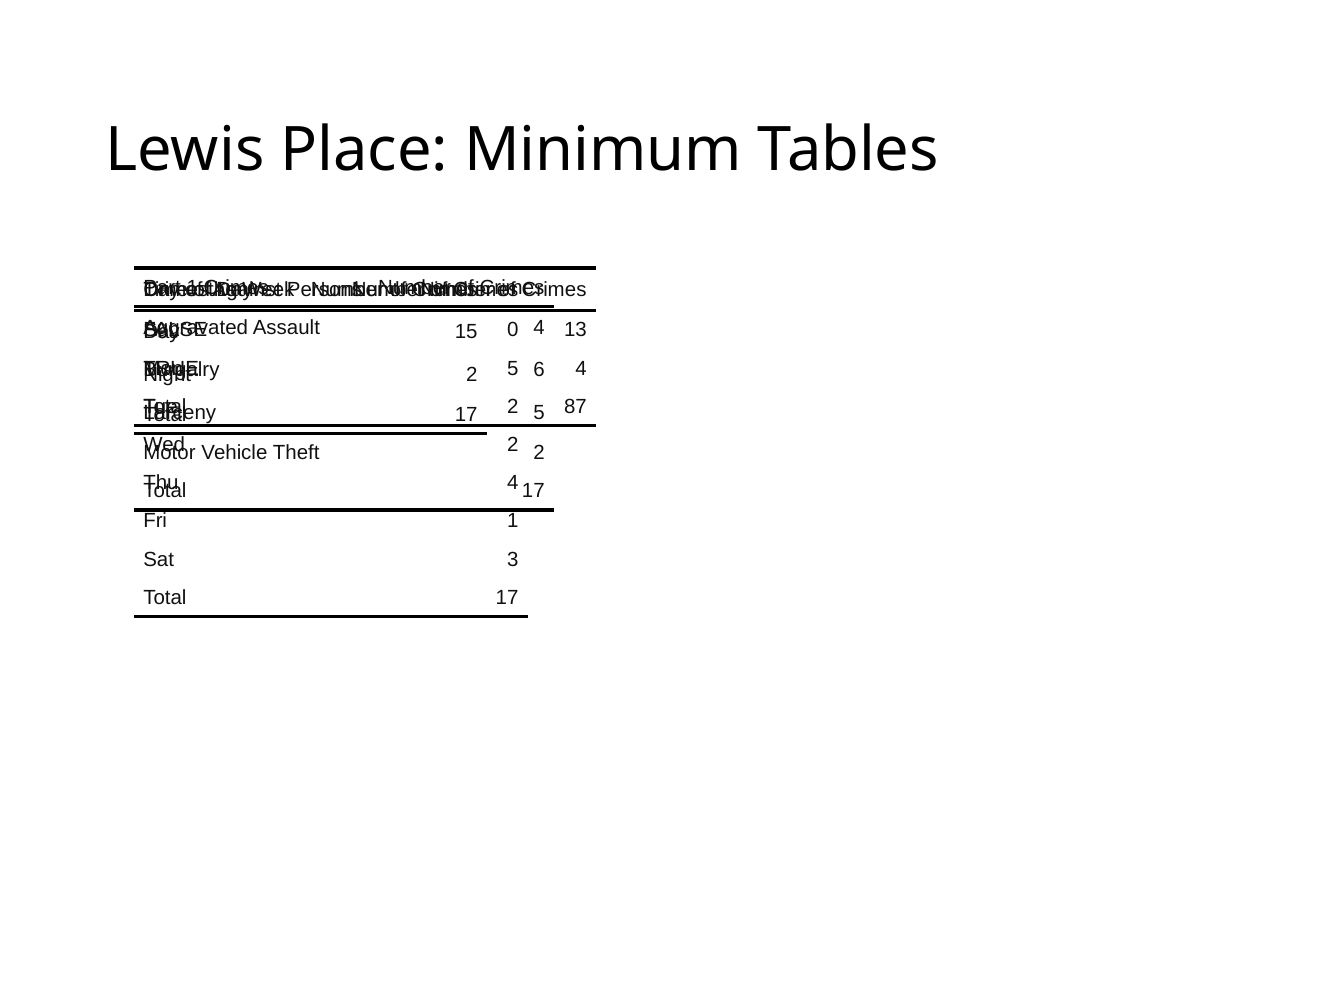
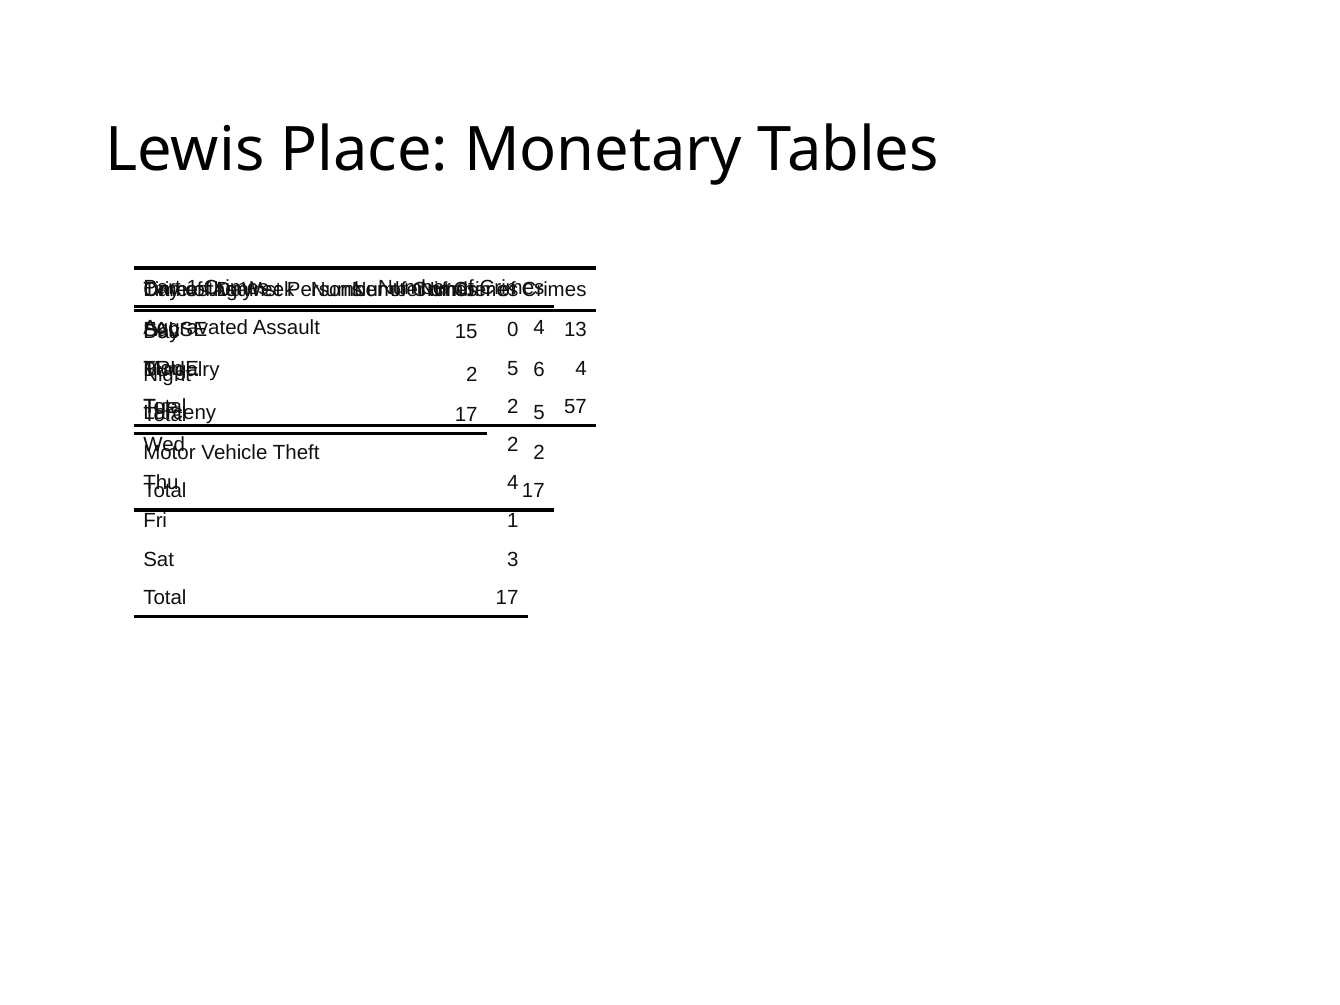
Minimum: Minimum -> Monetary (603, 150)
87: 87 -> 57 (575, 407)
